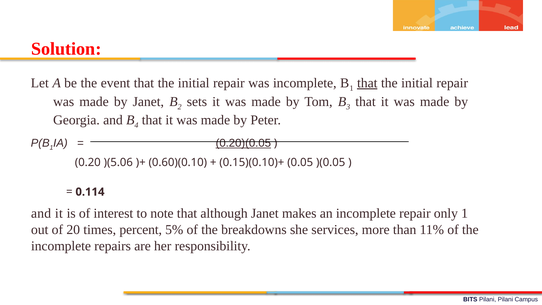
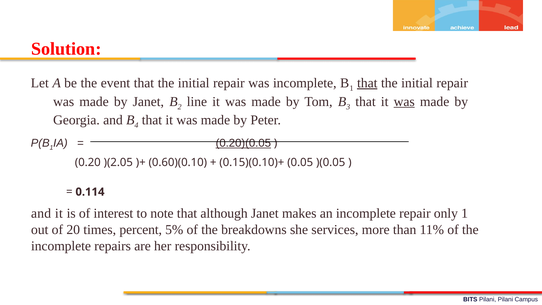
sets: sets -> line (197, 102)
was underline: none -> present (404, 102)
)(5.06: )(5.06 -> )(2.05 (118, 162)
